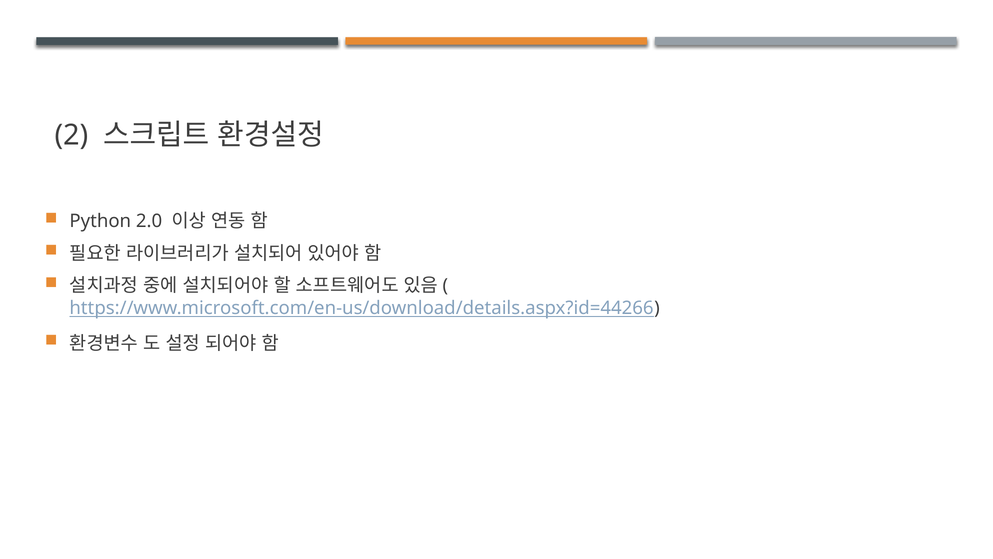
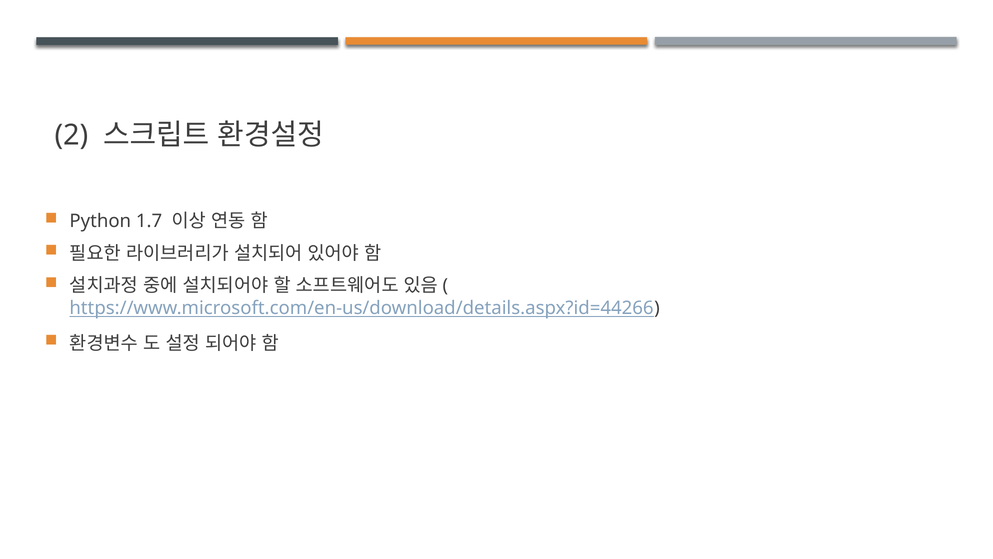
2.0: 2.0 -> 1.7 (149, 221)
